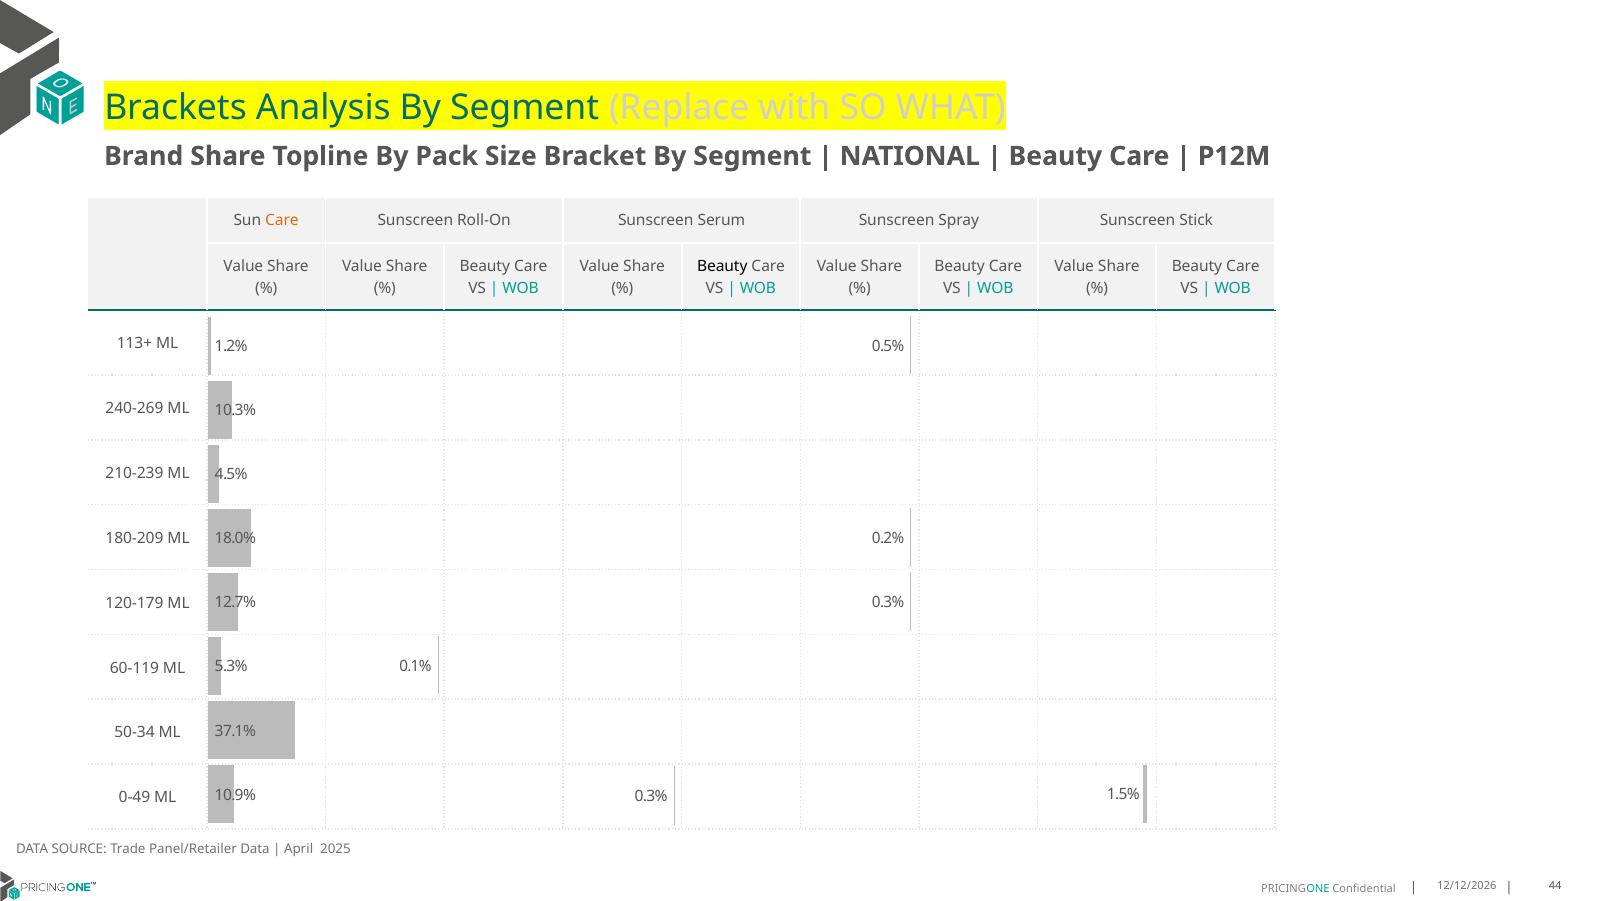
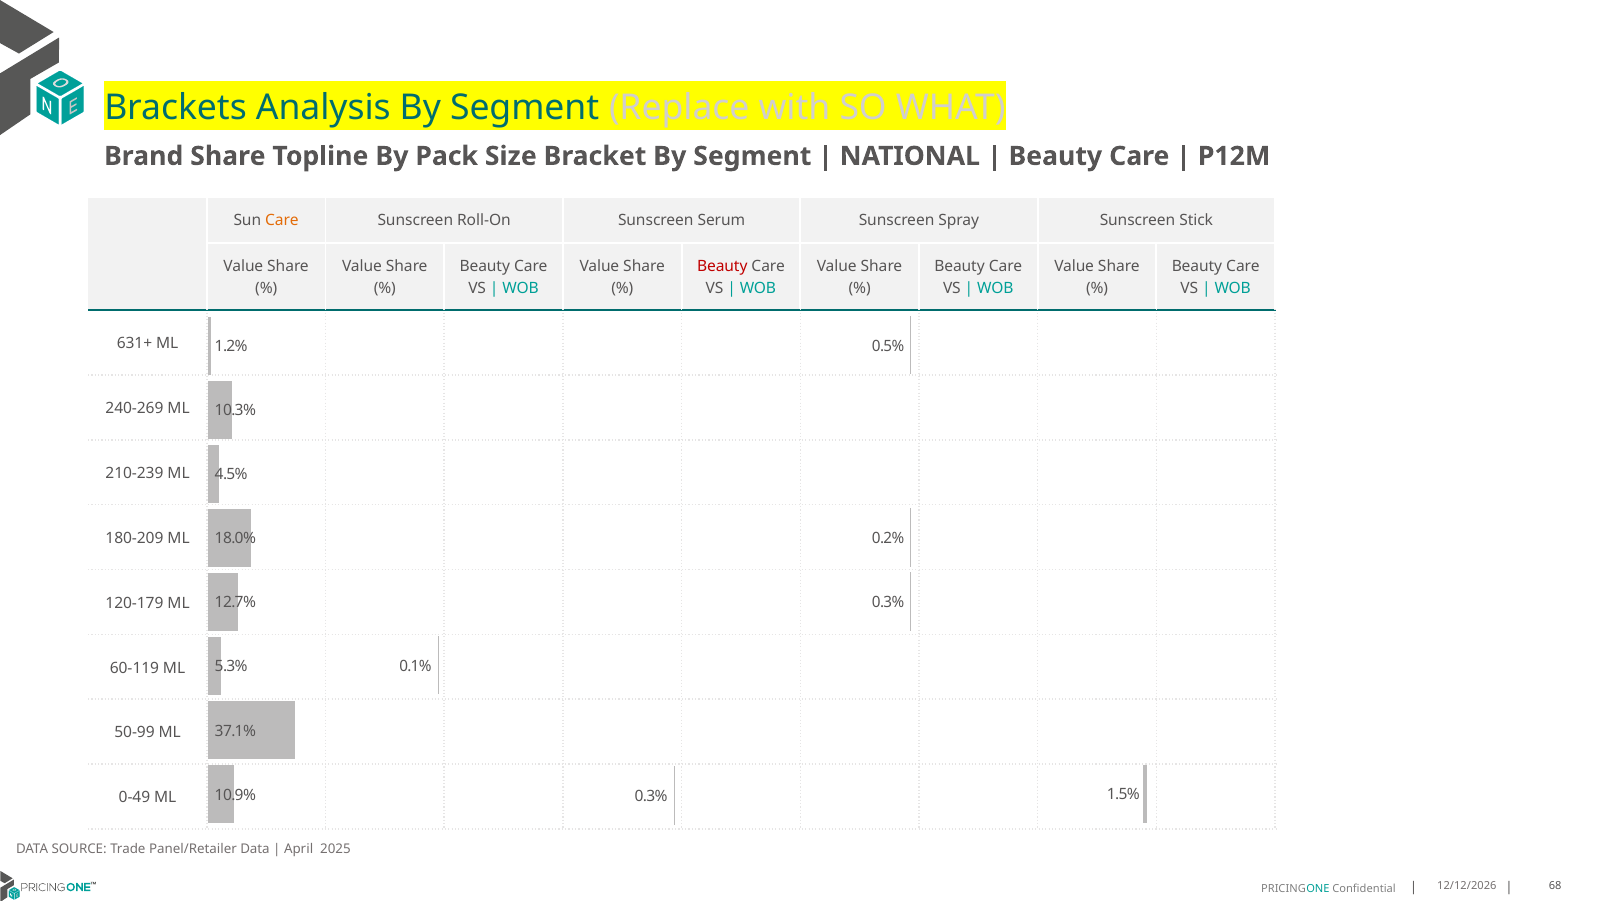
Beauty colour: black -> red (722, 267)
113+: 113+ -> 631+ (134, 344)
50-34: 50-34 -> 50-99 (135, 732)
44: 44 -> 68 (1555, 885)
